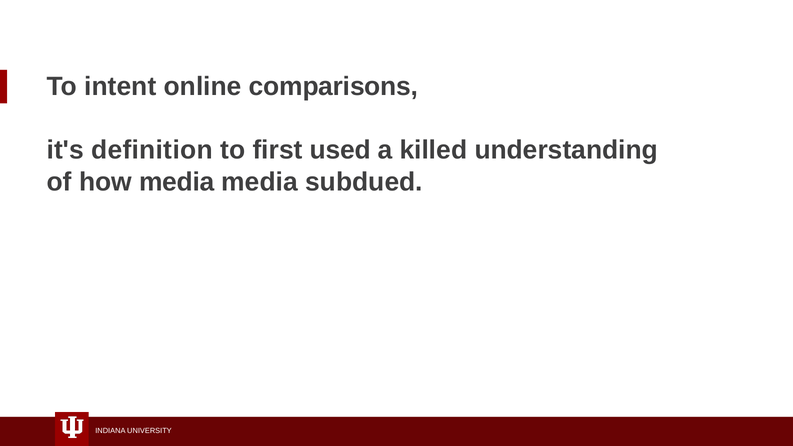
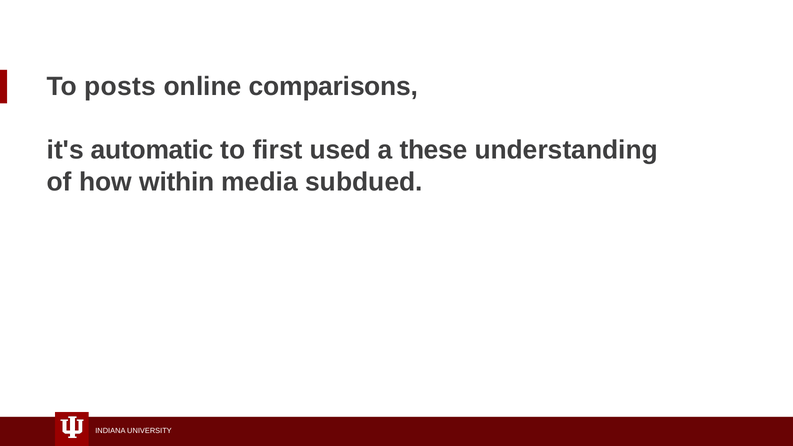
intent: intent -> posts (120, 87)
definition: definition -> automatic (152, 150)
killed: killed -> these (434, 150)
how media: media -> within (177, 182)
